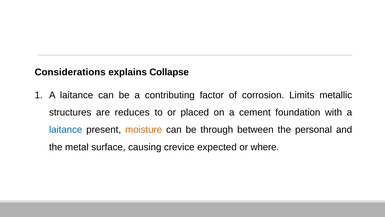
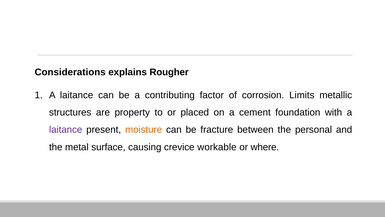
Collapse: Collapse -> Rougher (169, 72)
reduces: reduces -> property (132, 112)
laitance colour: blue -> purple (66, 130)
through: through -> fracture (217, 130)
expected: expected -> workable (217, 147)
